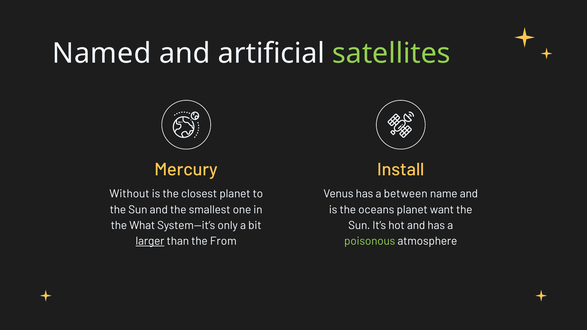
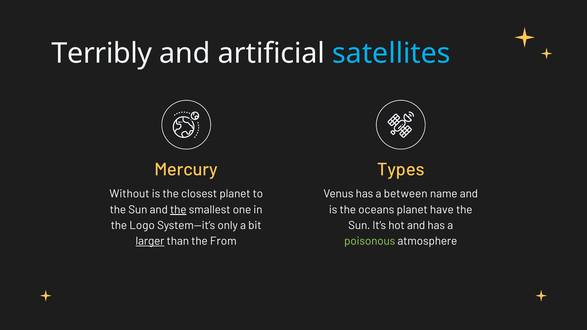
Named: Named -> Terribly (102, 54)
satellites colour: light green -> light blue (391, 54)
Install: Install -> Types (401, 170)
the underline: none -> present (178, 210)
want: want -> have (442, 210)
What: What -> Logo (142, 225)
